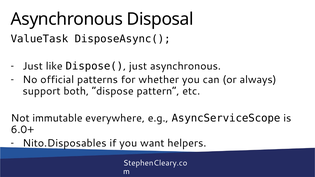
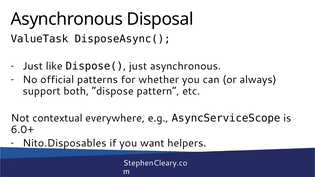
immutable: immutable -> contextual (57, 118)
